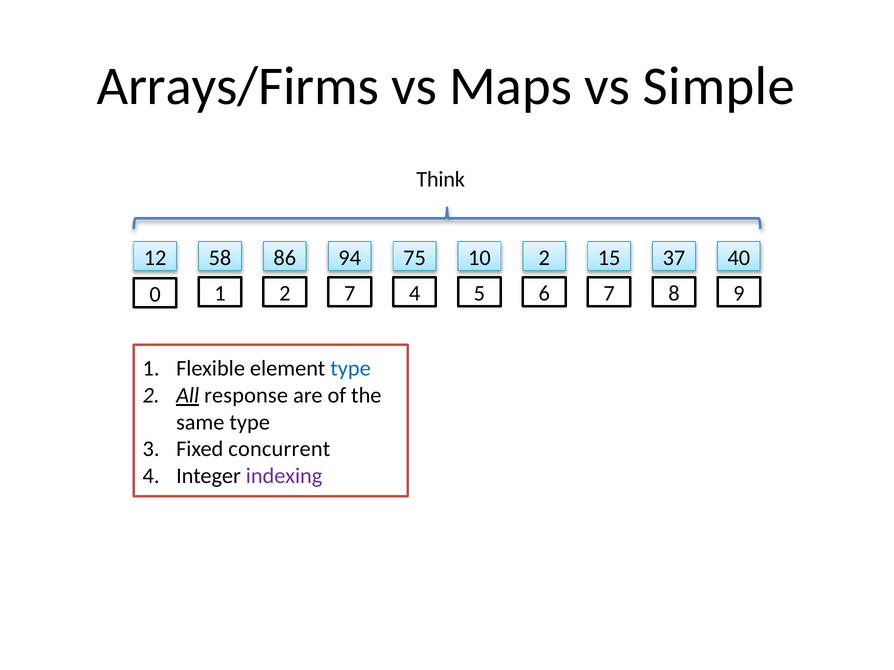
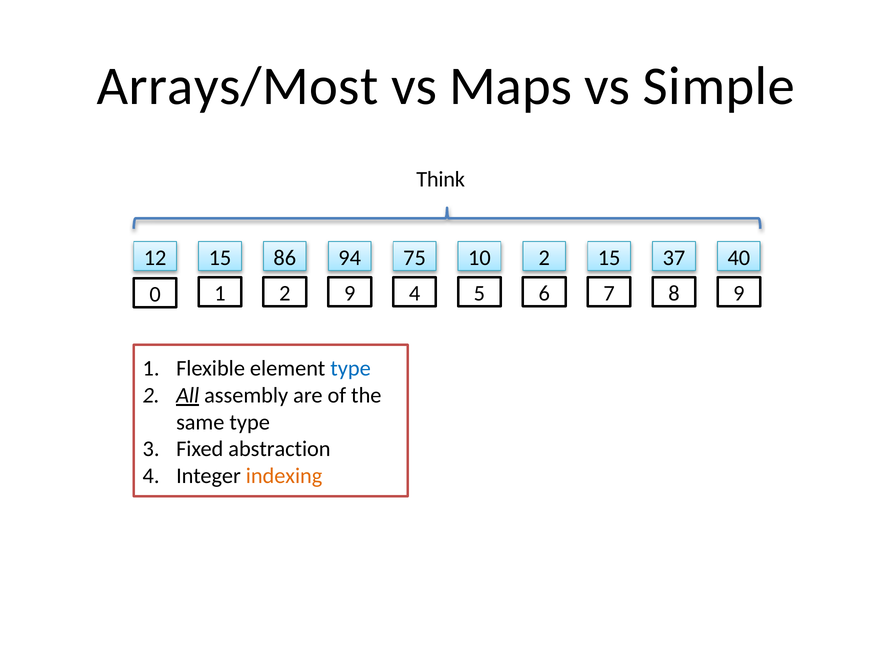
Arrays/Firms: Arrays/Firms -> Arrays/Most (238, 87)
12 58: 58 -> 15 (220, 258)
2 7: 7 -> 9 (350, 294)
response: response -> assembly (246, 396)
concurrent: concurrent -> abstraction (279, 449)
indexing colour: purple -> orange (284, 476)
